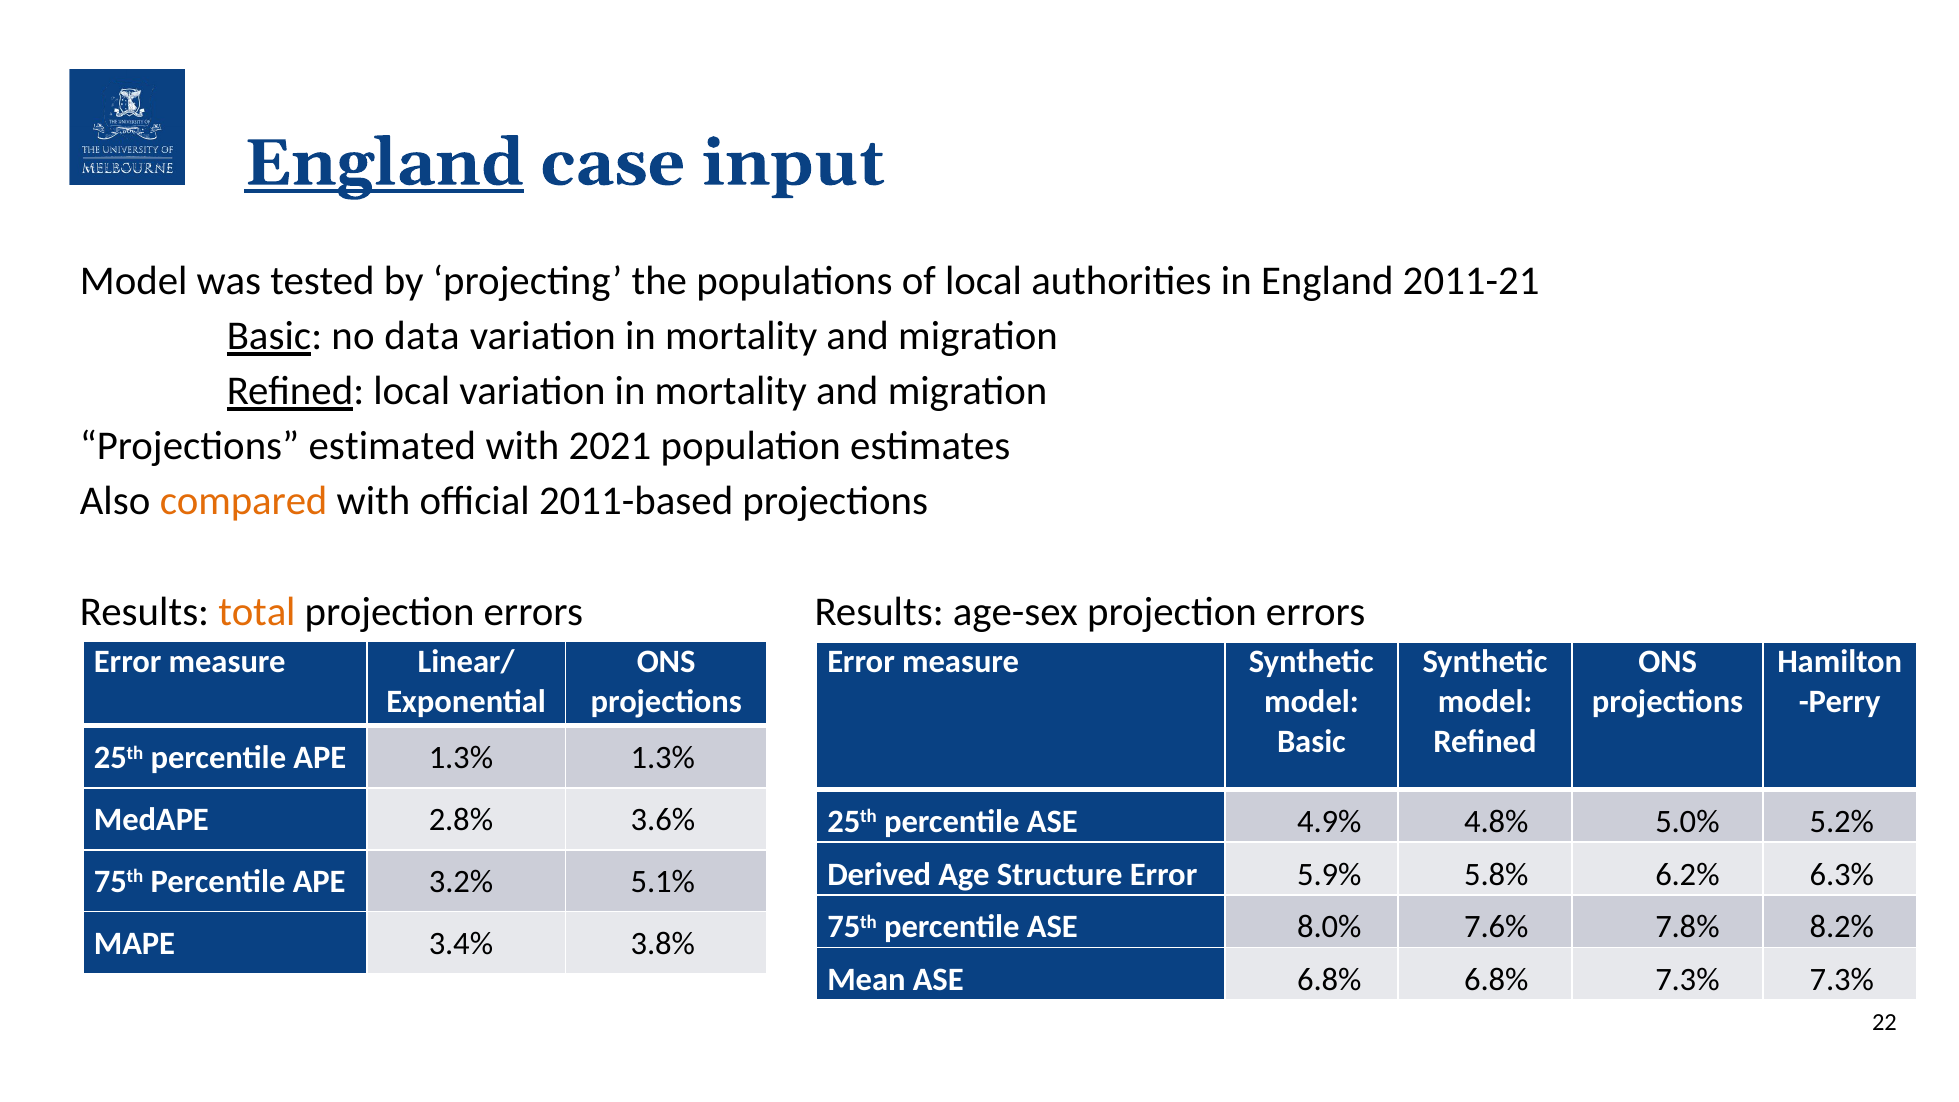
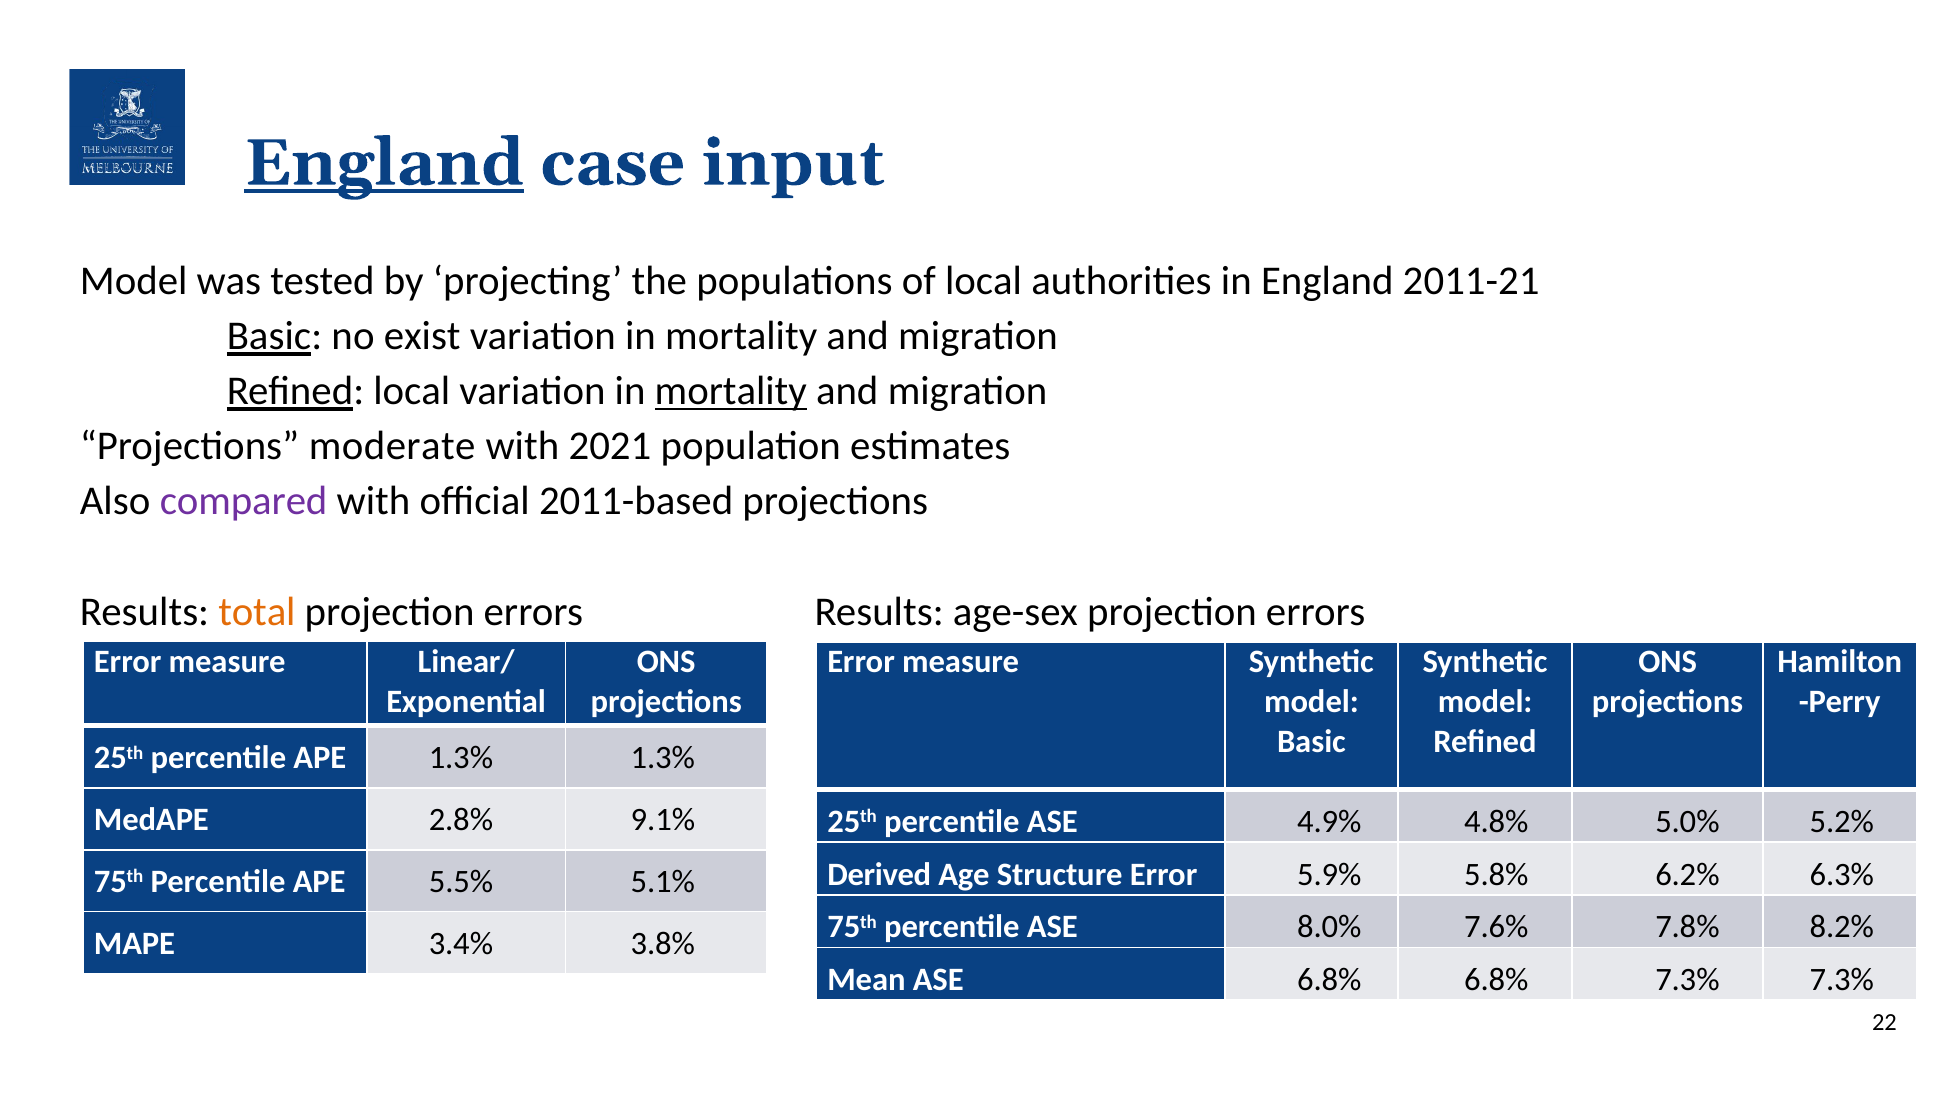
data: data -> exist (422, 336)
mortality underline: none -> present (731, 391)
estimated: estimated -> moderate (392, 446)
compared colour: orange -> purple (244, 501)
3.6%: 3.6% -> 9.1% (663, 820)
3.2%: 3.2% -> 5.5% (461, 882)
